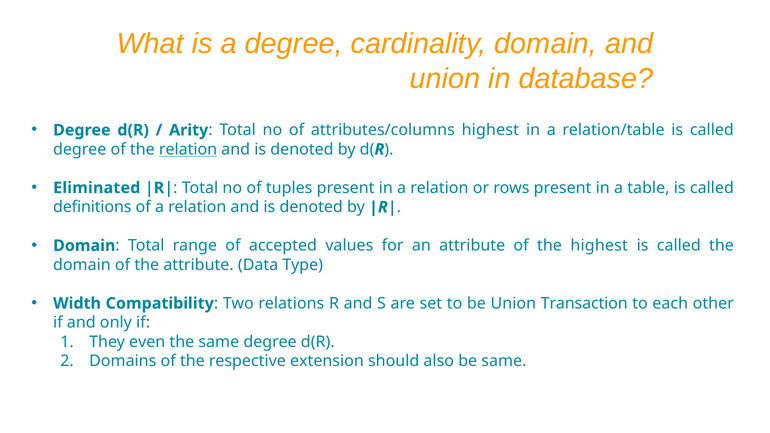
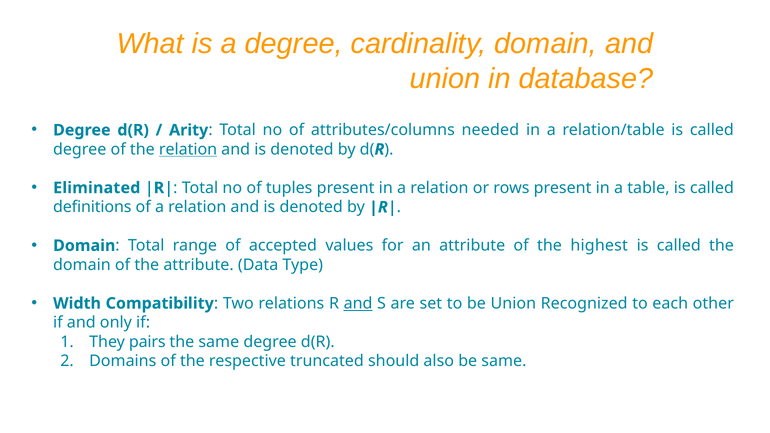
attributes/columns highest: highest -> needed (490, 130)
and underline: none -> present (358, 303)
Transaction: Transaction -> Recognized (584, 303)
even: even -> pairs (147, 342)
extension: extension -> truncated (327, 361)
